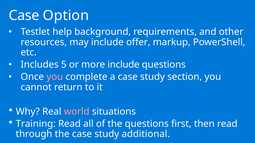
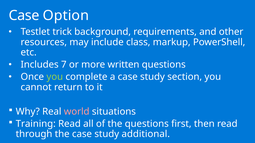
help: help -> trick (62, 32)
offer: offer -> class (138, 42)
5: 5 -> 7 (64, 65)
more include: include -> written (123, 65)
you colour: pink -> light green (55, 77)
